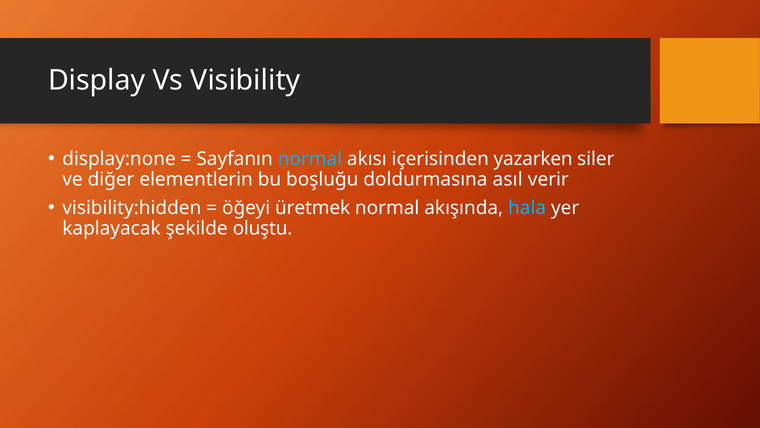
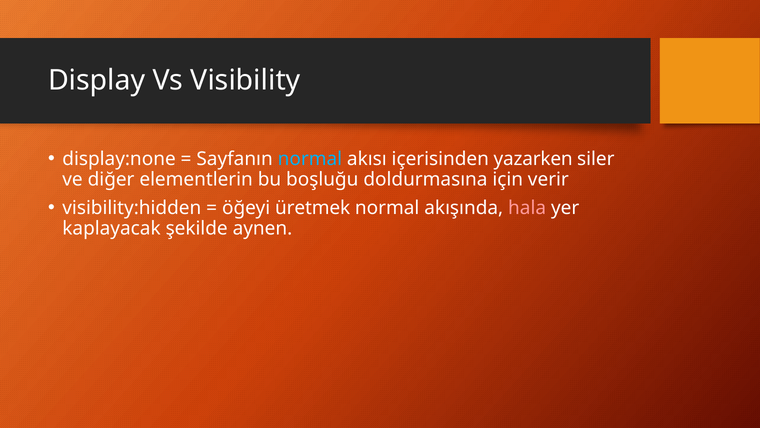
asıl: asıl -> için (508, 179)
hala colour: light blue -> pink (527, 208)
oluştu: oluştu -> aynen (262, 228)
